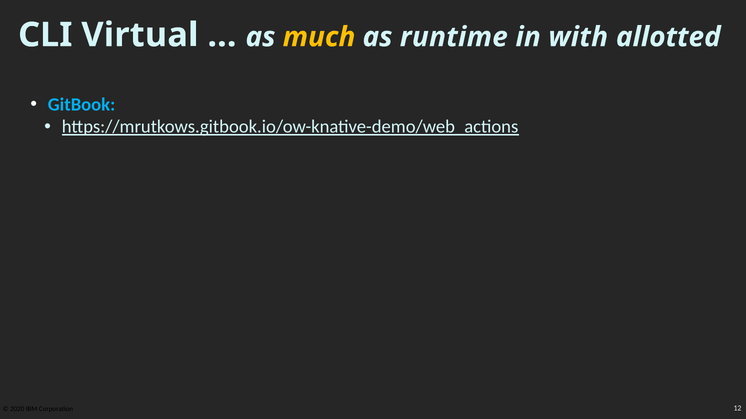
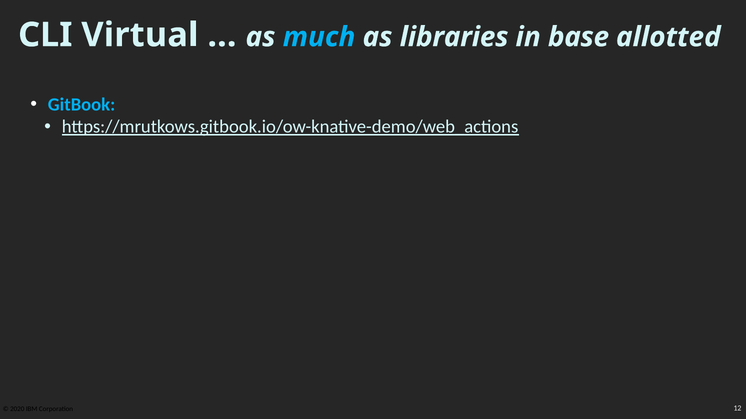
much colour: yellow -> light blue (319, 37)
runtime: runtime -> libraries (454, 37)
with: with -> base (579, 37)
